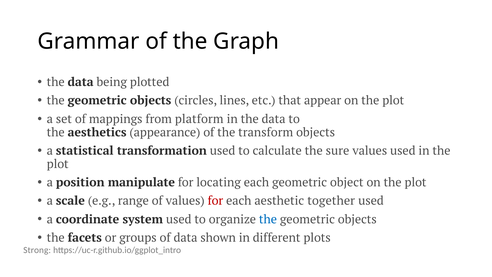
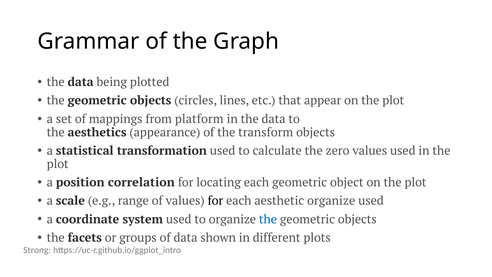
sure: sure -> zero (338, 151)
manipulate: manipulate -> correlation (141, 182)
for colour: red -> black (215, 201)
aesthetic together: together -> organize (331, 201)
